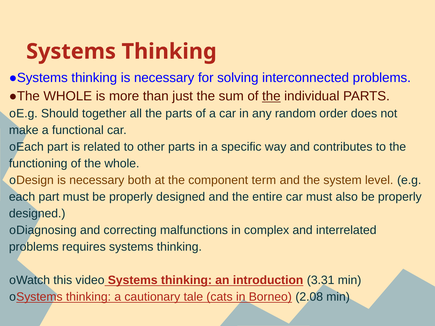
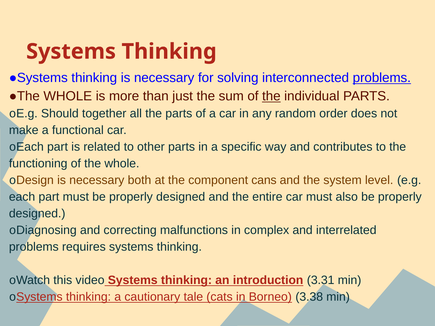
problems underline: none -> present (382, 78)
term: term -> cans (264, 180)
2.08: 2.08 -> 3.38 (309, 297)
